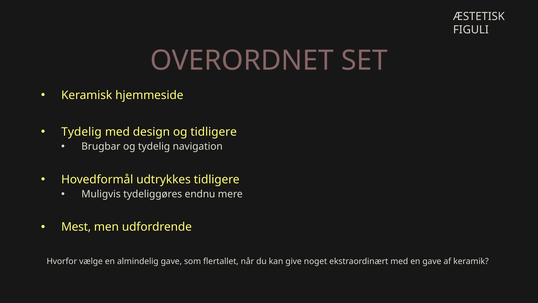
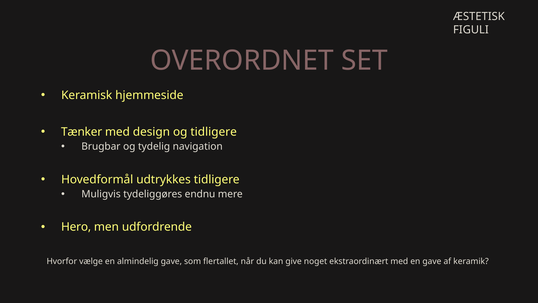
Tydelig: Tydelig -> Tænker (82, 132)
Mest: Mest -> Hero (76, 227)
